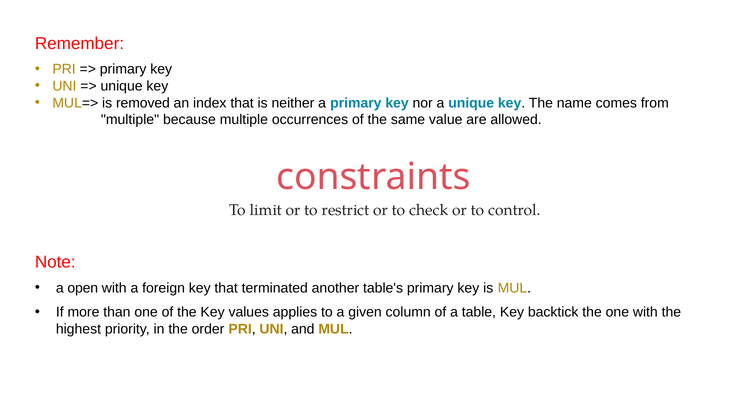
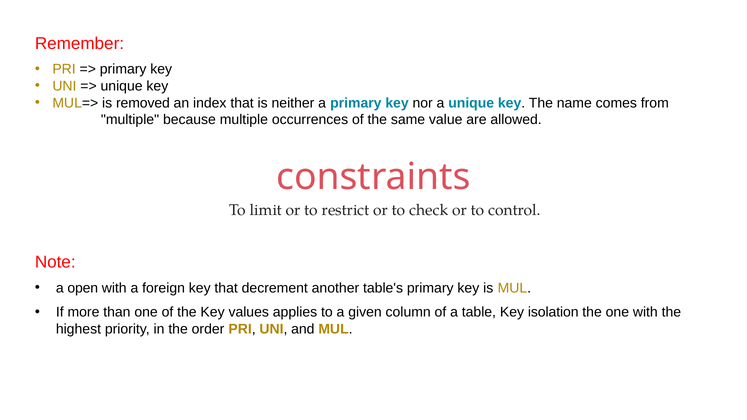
terminated: terminated -> decrement (275, 288)
backtick: backtick -> isolation (553, 312)
